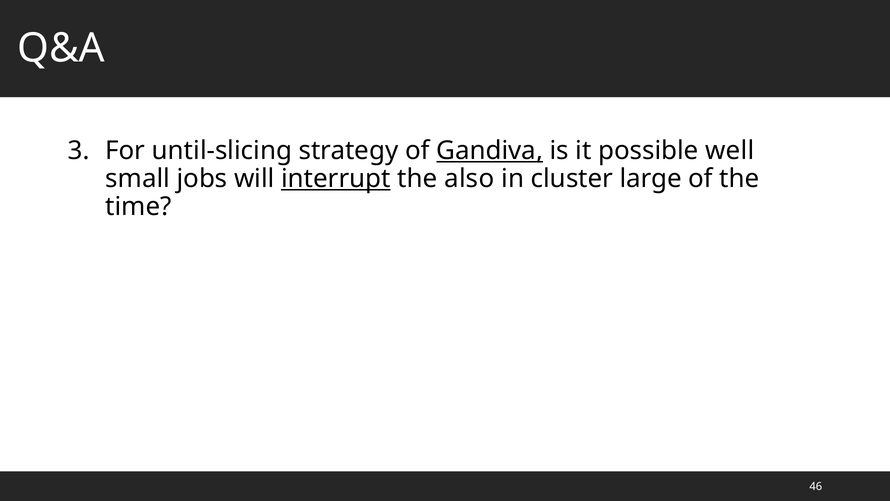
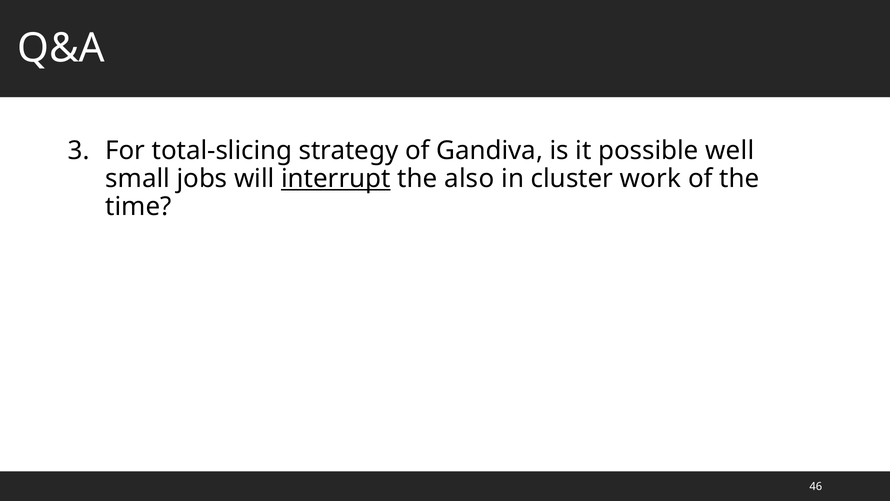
until-slicing: until-slicing -> total-slicing (222, 150)
Gandiva underline: present -> none (490, 150)
large: large -> work (651, 178)
